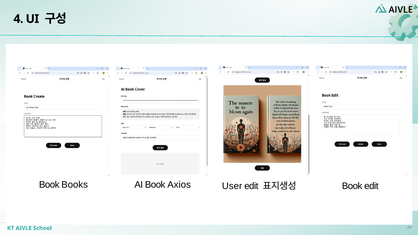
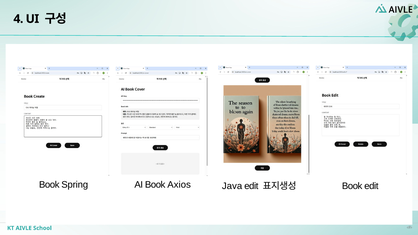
Books: Books -> Spring (75, 185)
User: User -> Java (232, 186)
